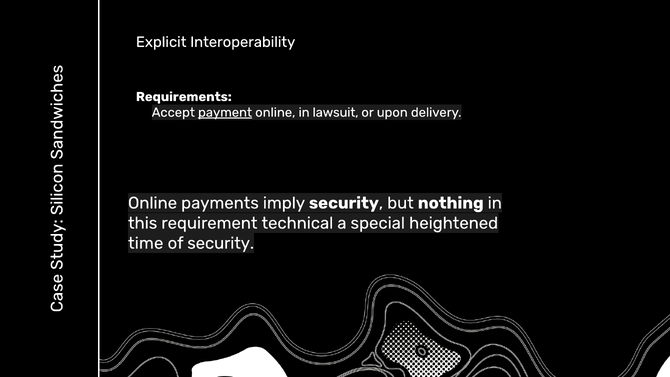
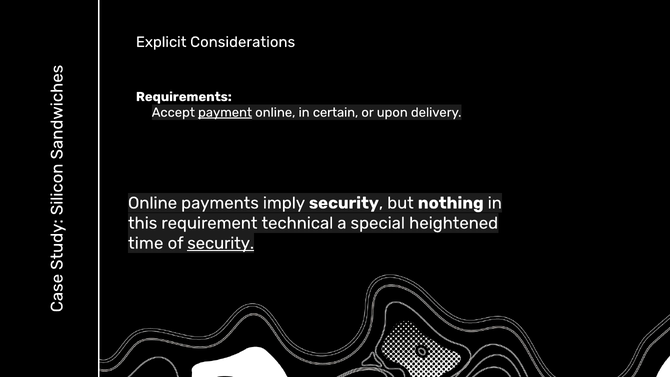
Interoperability: Interoperability -> Considerations (243, 42)
lawsuit: lawsuit -> certain (336, 112)
security underline: none -> present (221, 243)
